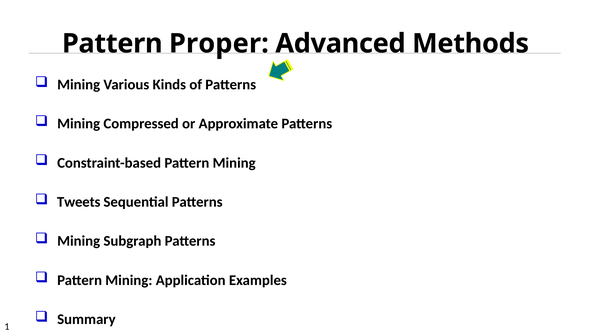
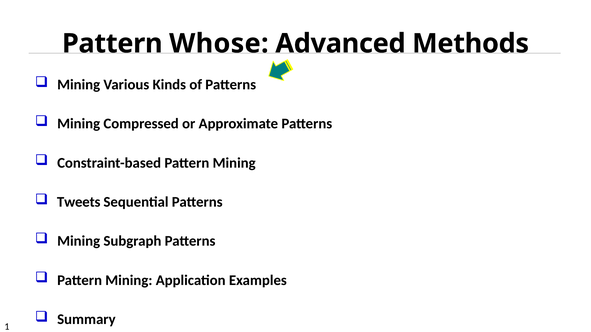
Proper: Proper -> Whose (219, 44)
